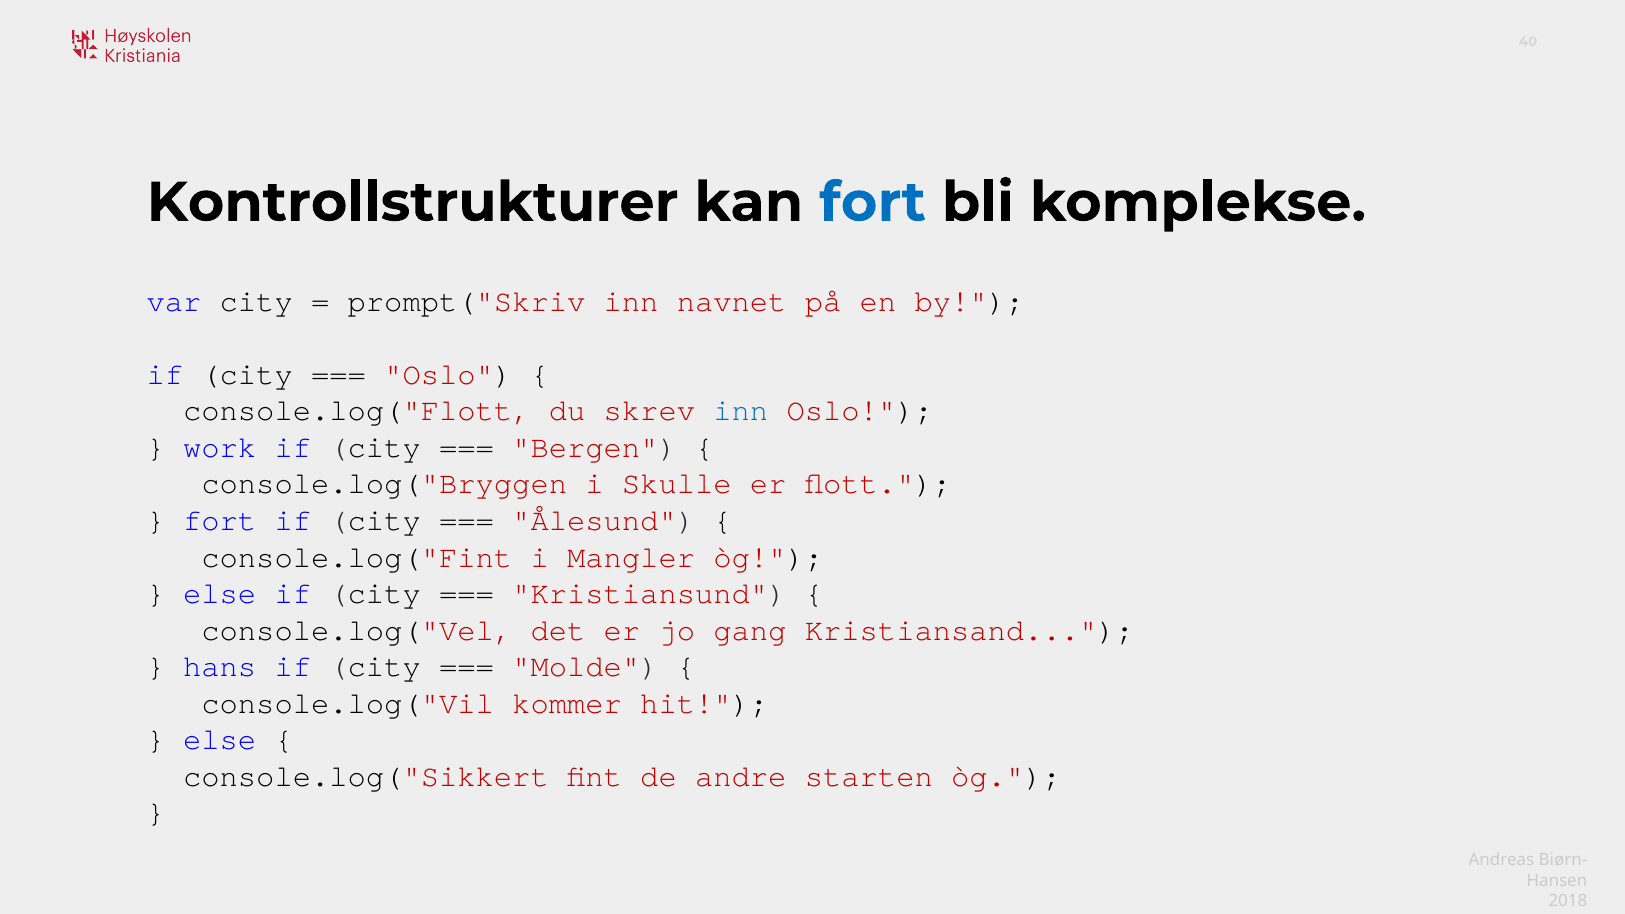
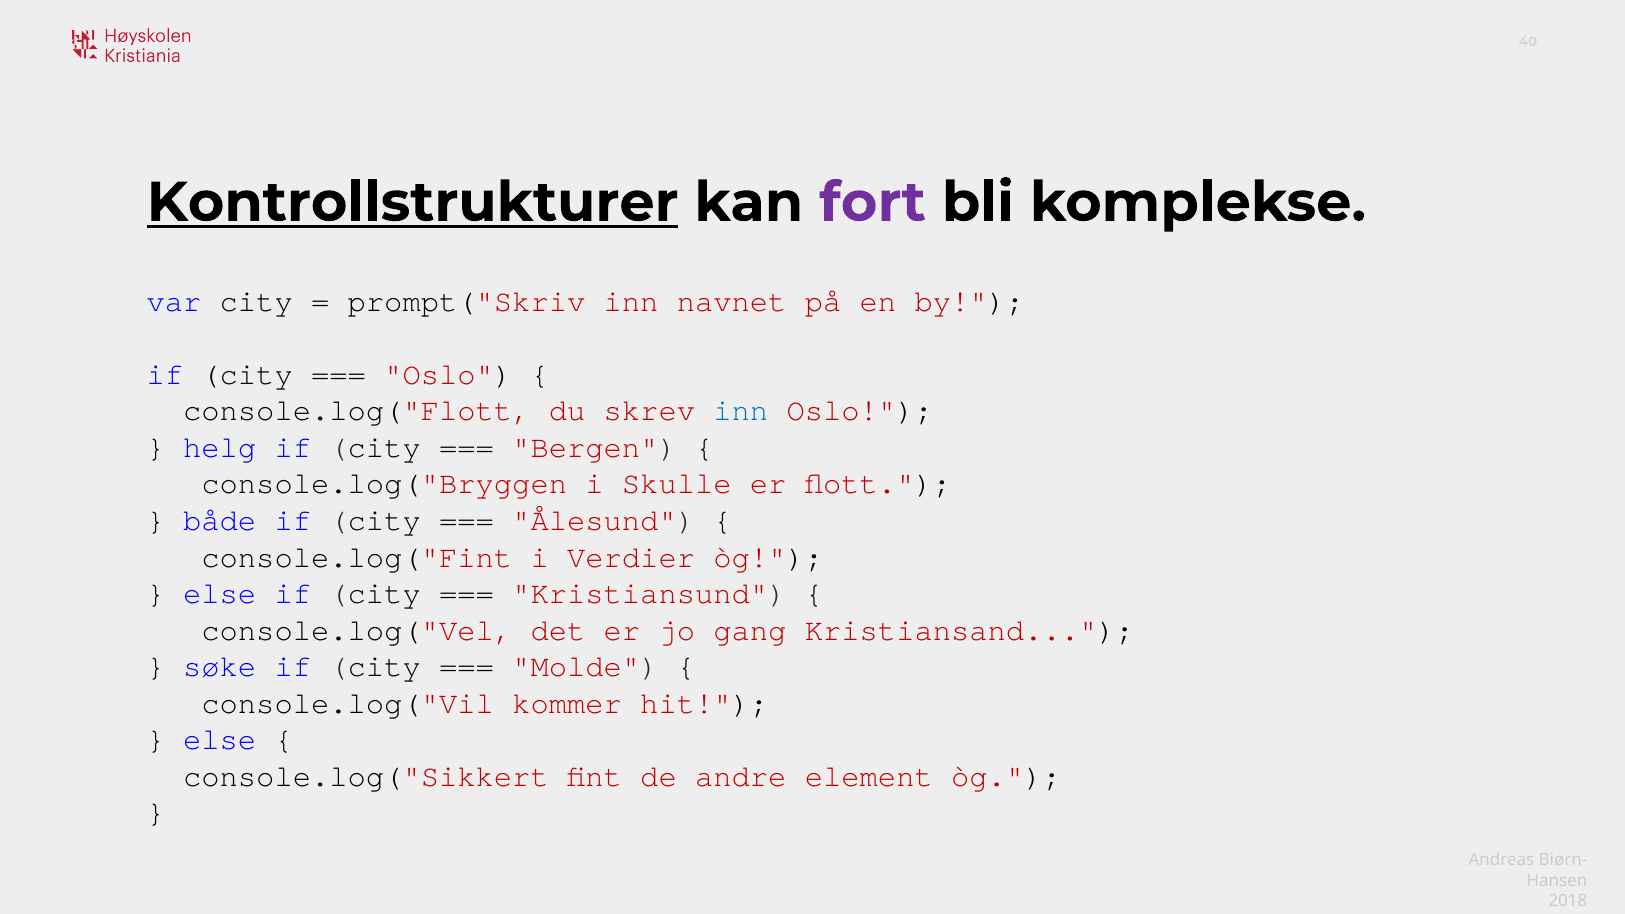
Kontrollstrukturer underline: none -> present (413, 202)
fort colour: blue -> purple (873, 202)
work: work -> helg (220, 447)
fort: fort -> både (220, 521)
Mangler: Mangler -> Verdier (631, 557)
hans: hans -> søke (220, 667)
starten: starten -> element (869, 777)
